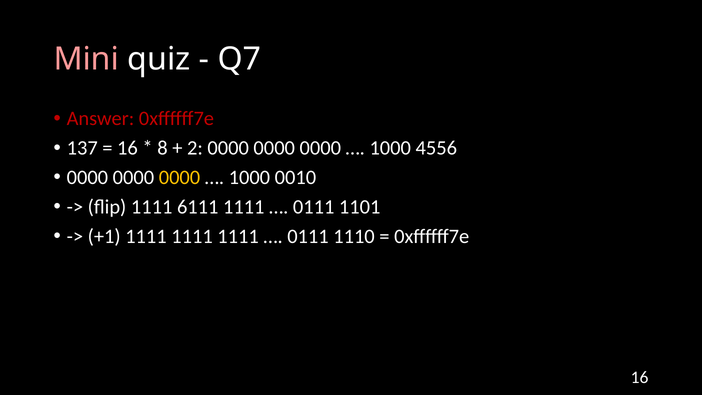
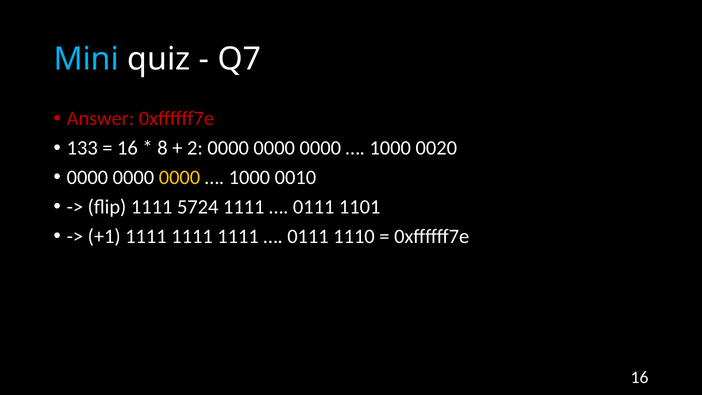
Mini colour: pink -> light blue (86, 59)
137: 137 -> 133 (82, 148)
4556: 4556 -> 0020 (436, 148)
6111: 6111 -> 5724 (198, 207)
